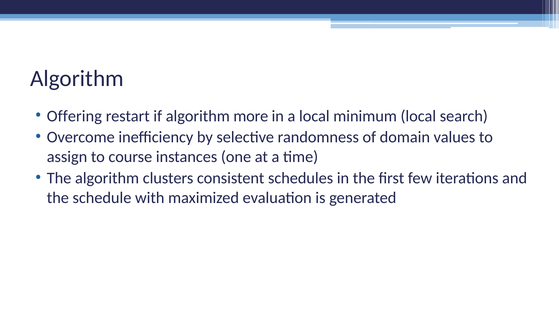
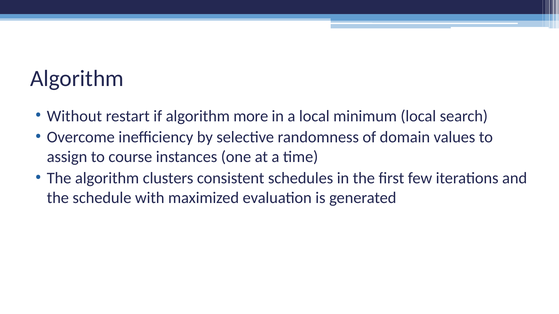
Offering: Offering -> Without (74, 116)
